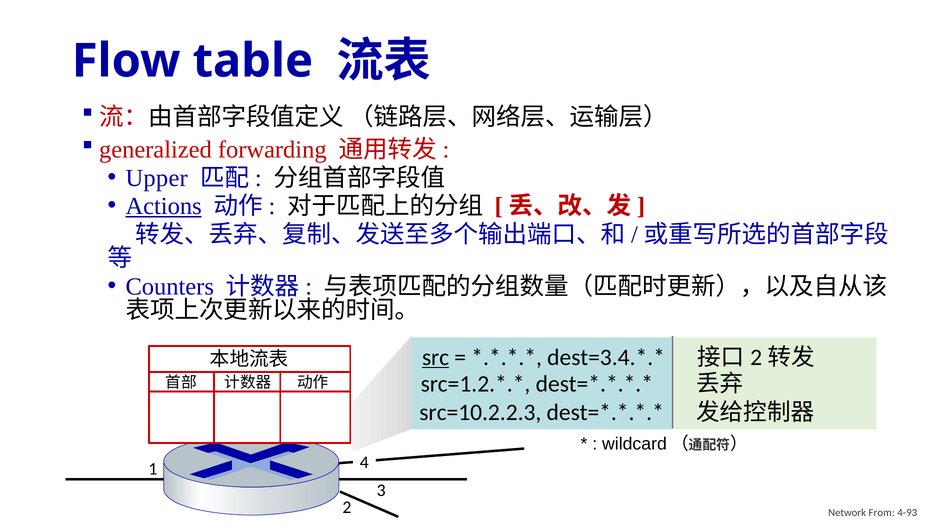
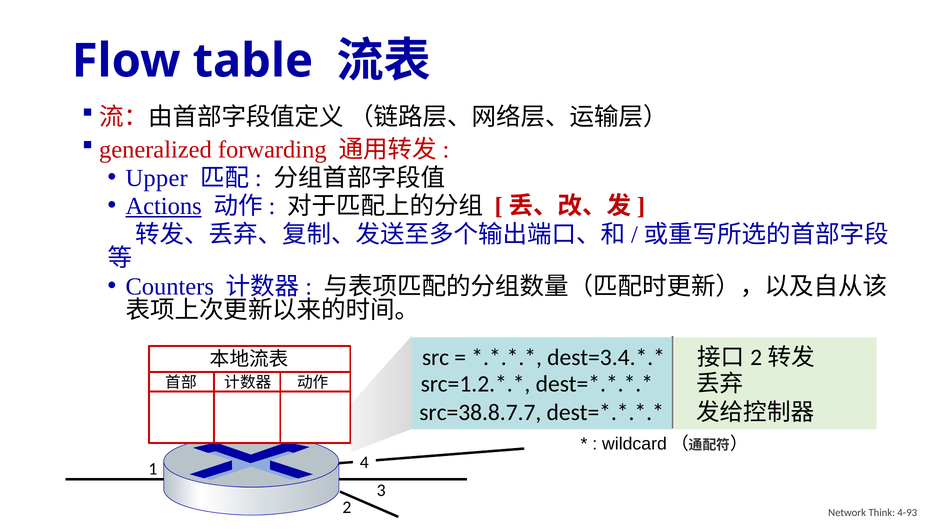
src underline: present -> none (436, 357)
src=10.2.2.3: src=10.2.2.3 -> src=38.8.7.7 (480, 412)
From: From -> Think (882, 512)
